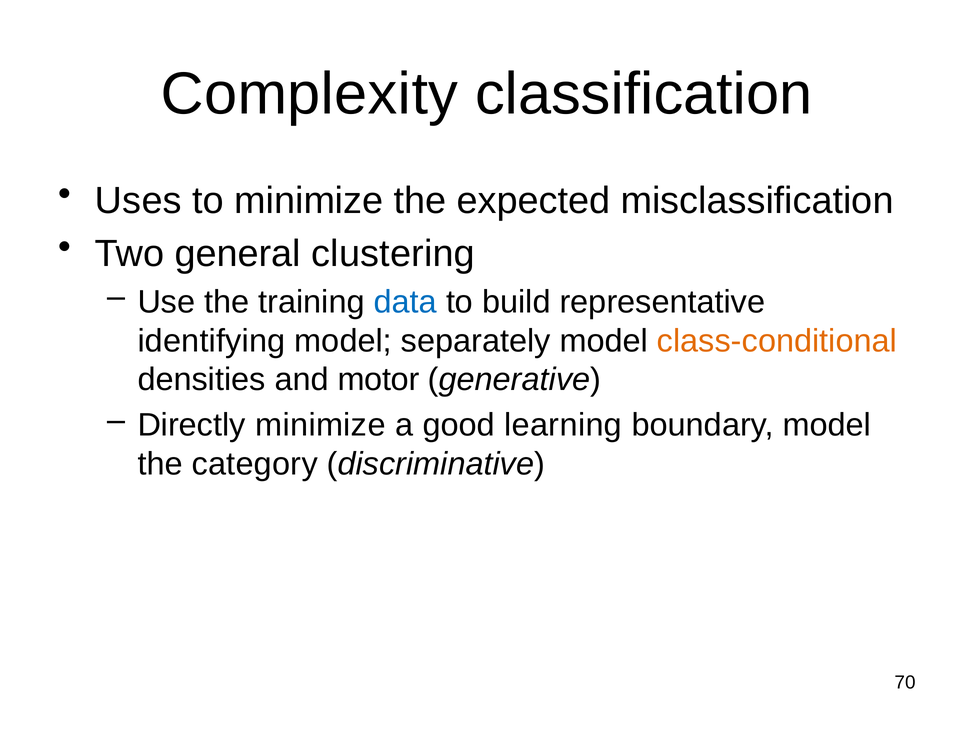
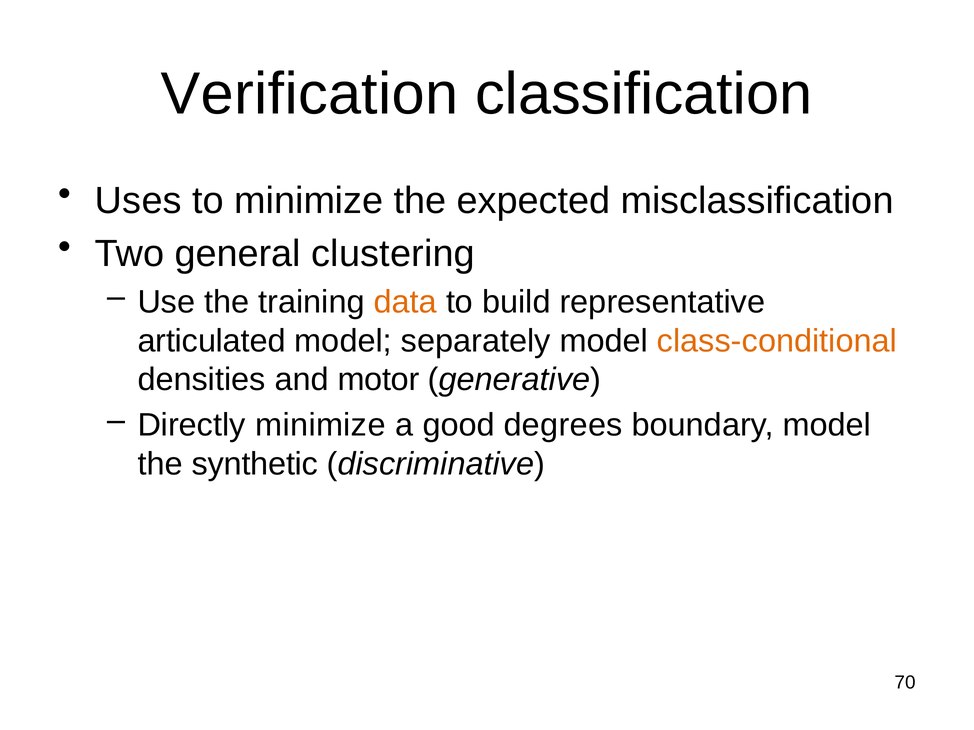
Complexity: Complexity -> Verification (310, 94)
data colour: blue -> orange (405, 302)
identifying: identifying -> articulated (212, 341)
learning: learning -> degrees (563, 425)
category: category -> synthetic (255, 464)
